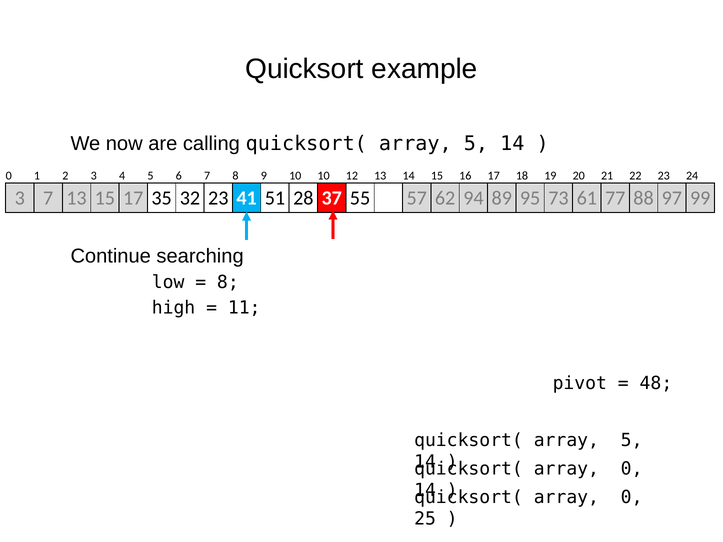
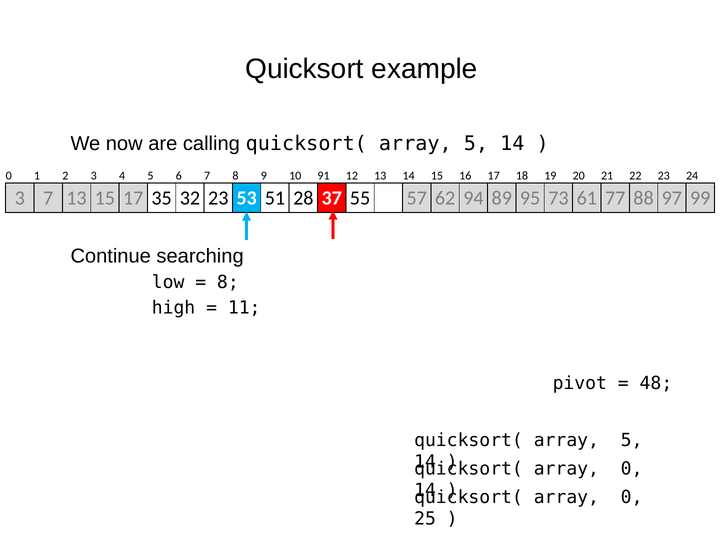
10 10: 10 -> 91 (324, 176)
41: 41 -> 53 (247, 198)
